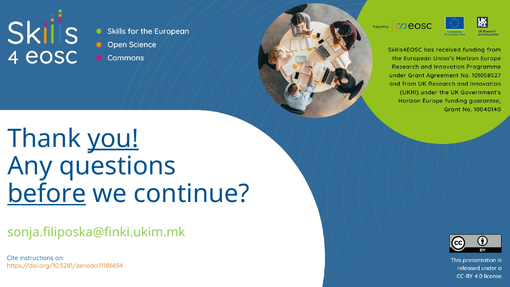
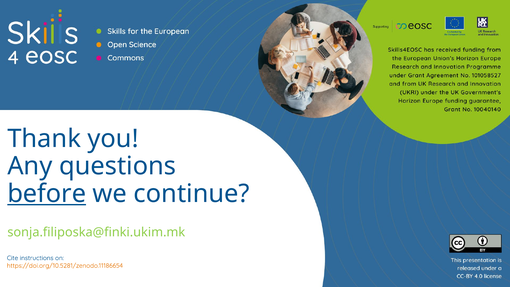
you underline: present -> none (113, 139)
